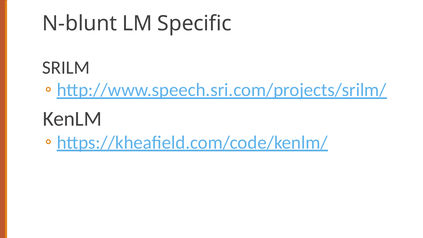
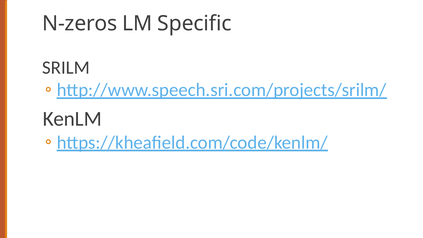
N-blunt: N-blunt -> N-zeros (80, 24)
